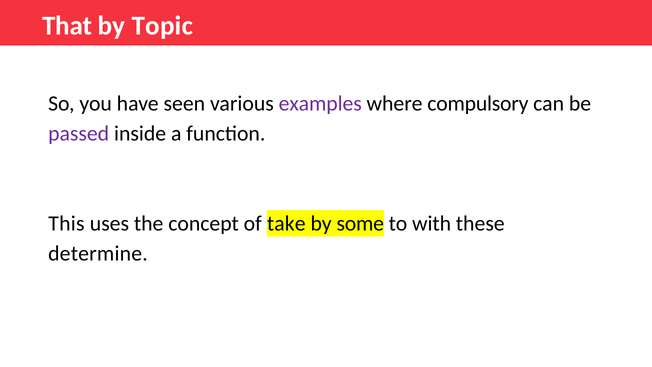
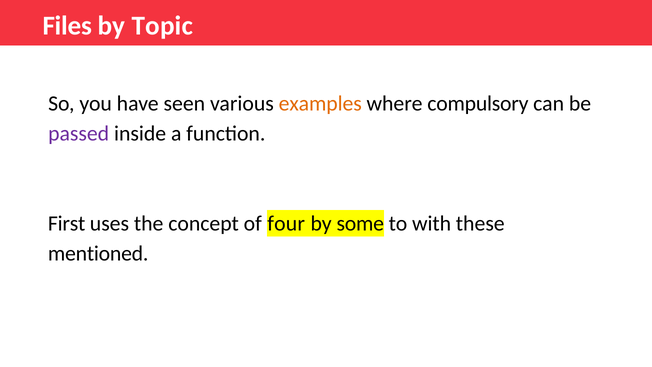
That: That -> Files (67, 26)
examples colour: purple -> orange (320, 104)
This: This -> First (67, 224)
take: take -> four (286, 224)
determine: determine -> mentioned (98, 254)
